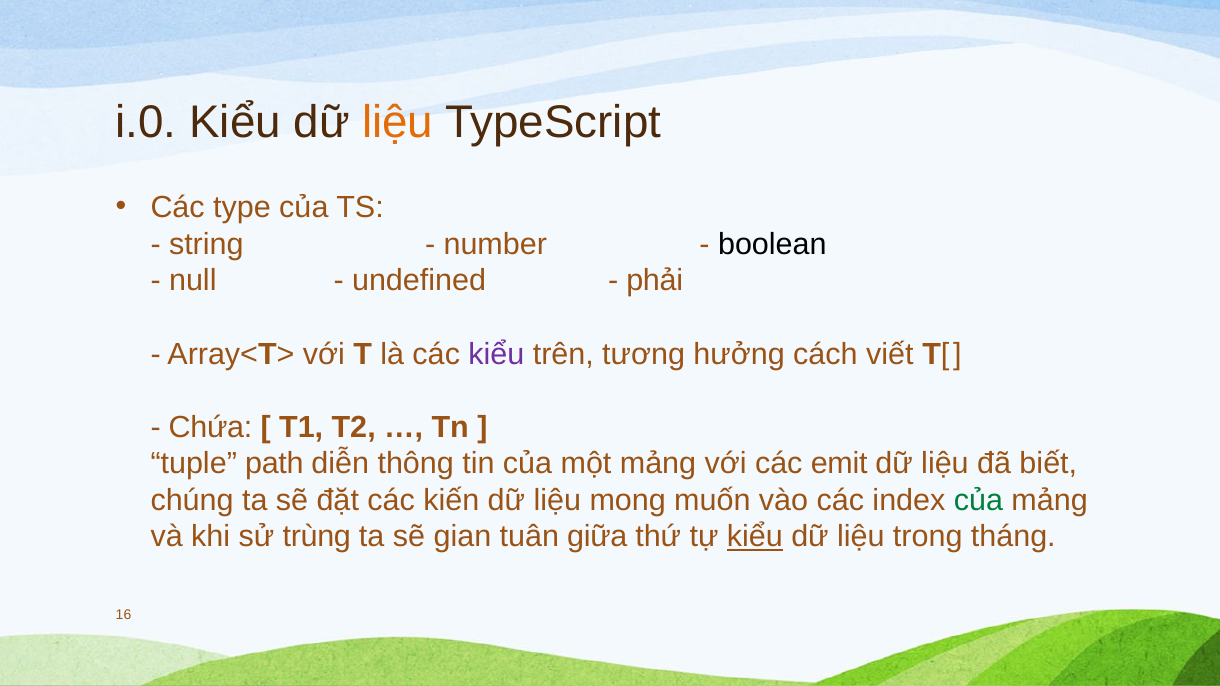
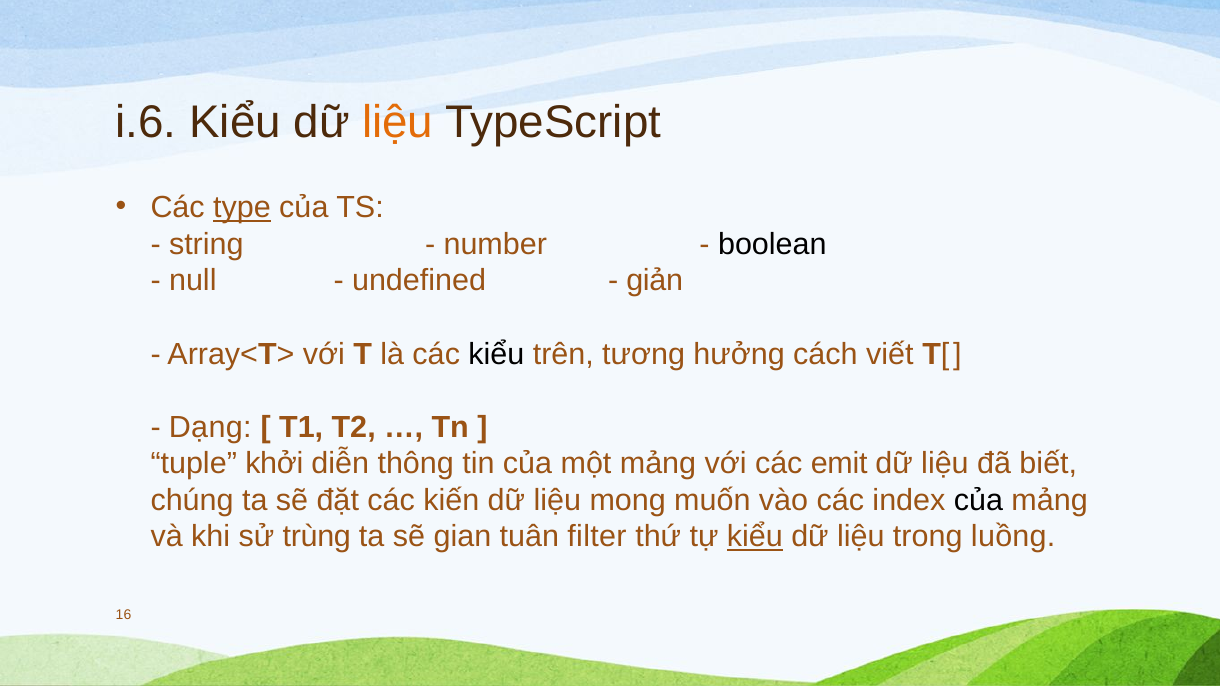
i.0: i.0 -> i.6 (146, 123)
type underline: none -> present (242, 208)
phải: phải -> giản (655, 281)
kiểu colour: purple -> black (496, 354)
Chứa: Chứa -> Dạng (210, 427)
path: path -> khởi (274, 464)
của colour: green -> black (978, 500)
giữa: giữa -> filter (597, 537)
tháng: tháng -> luồng (1013, 537)
